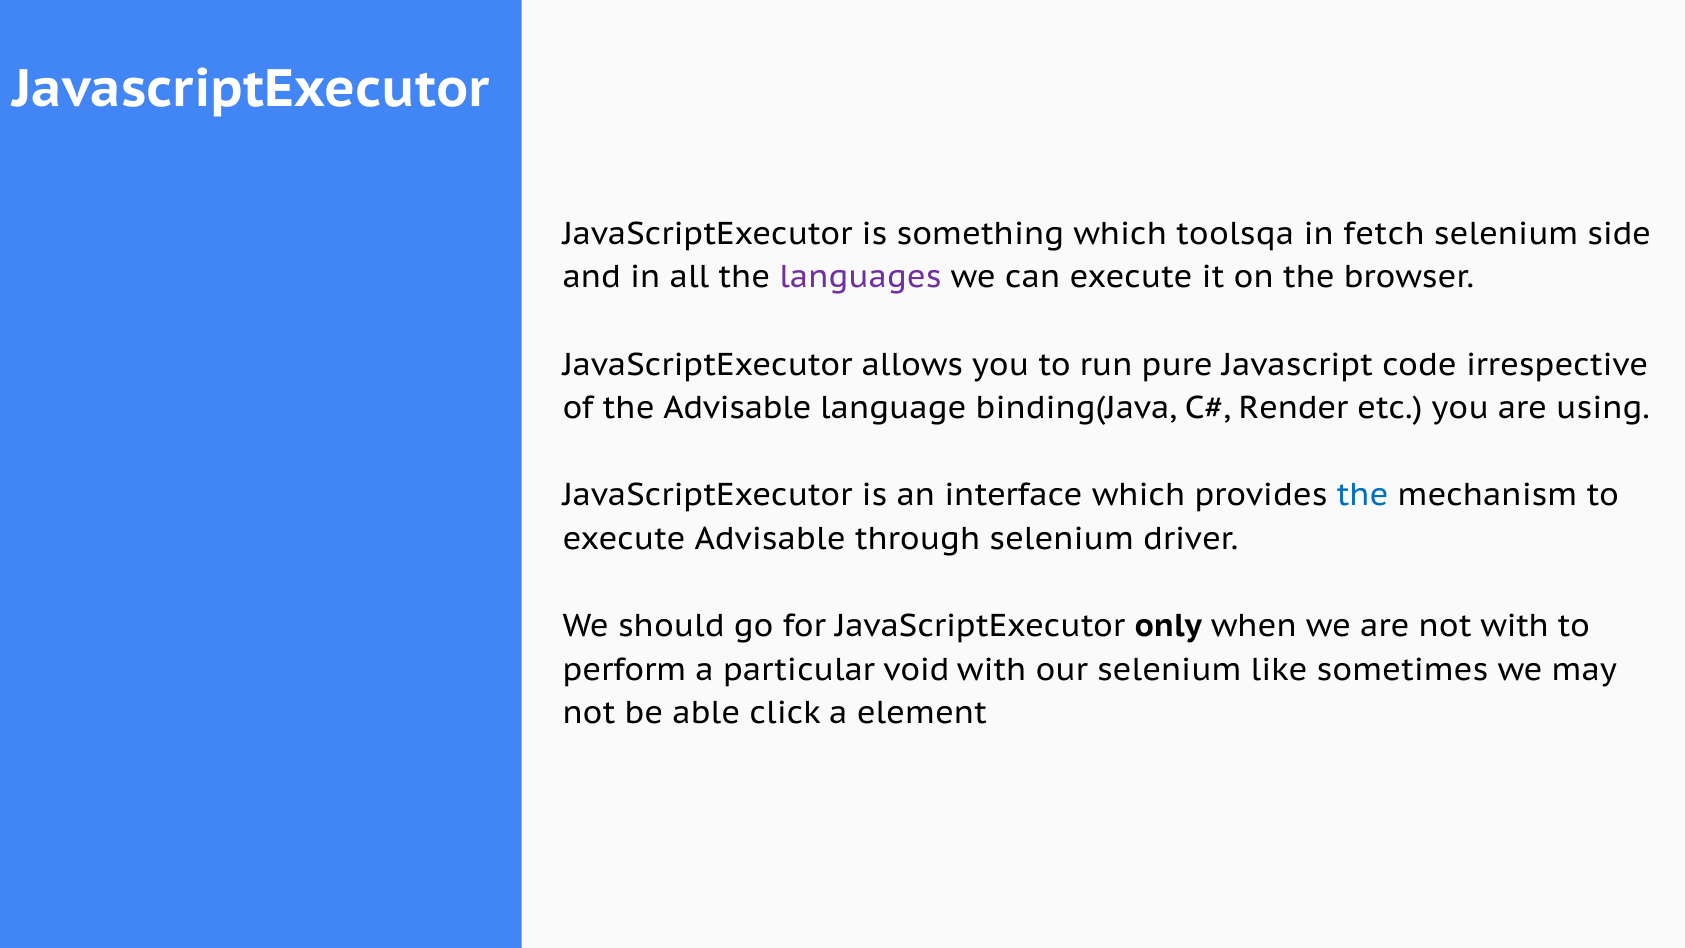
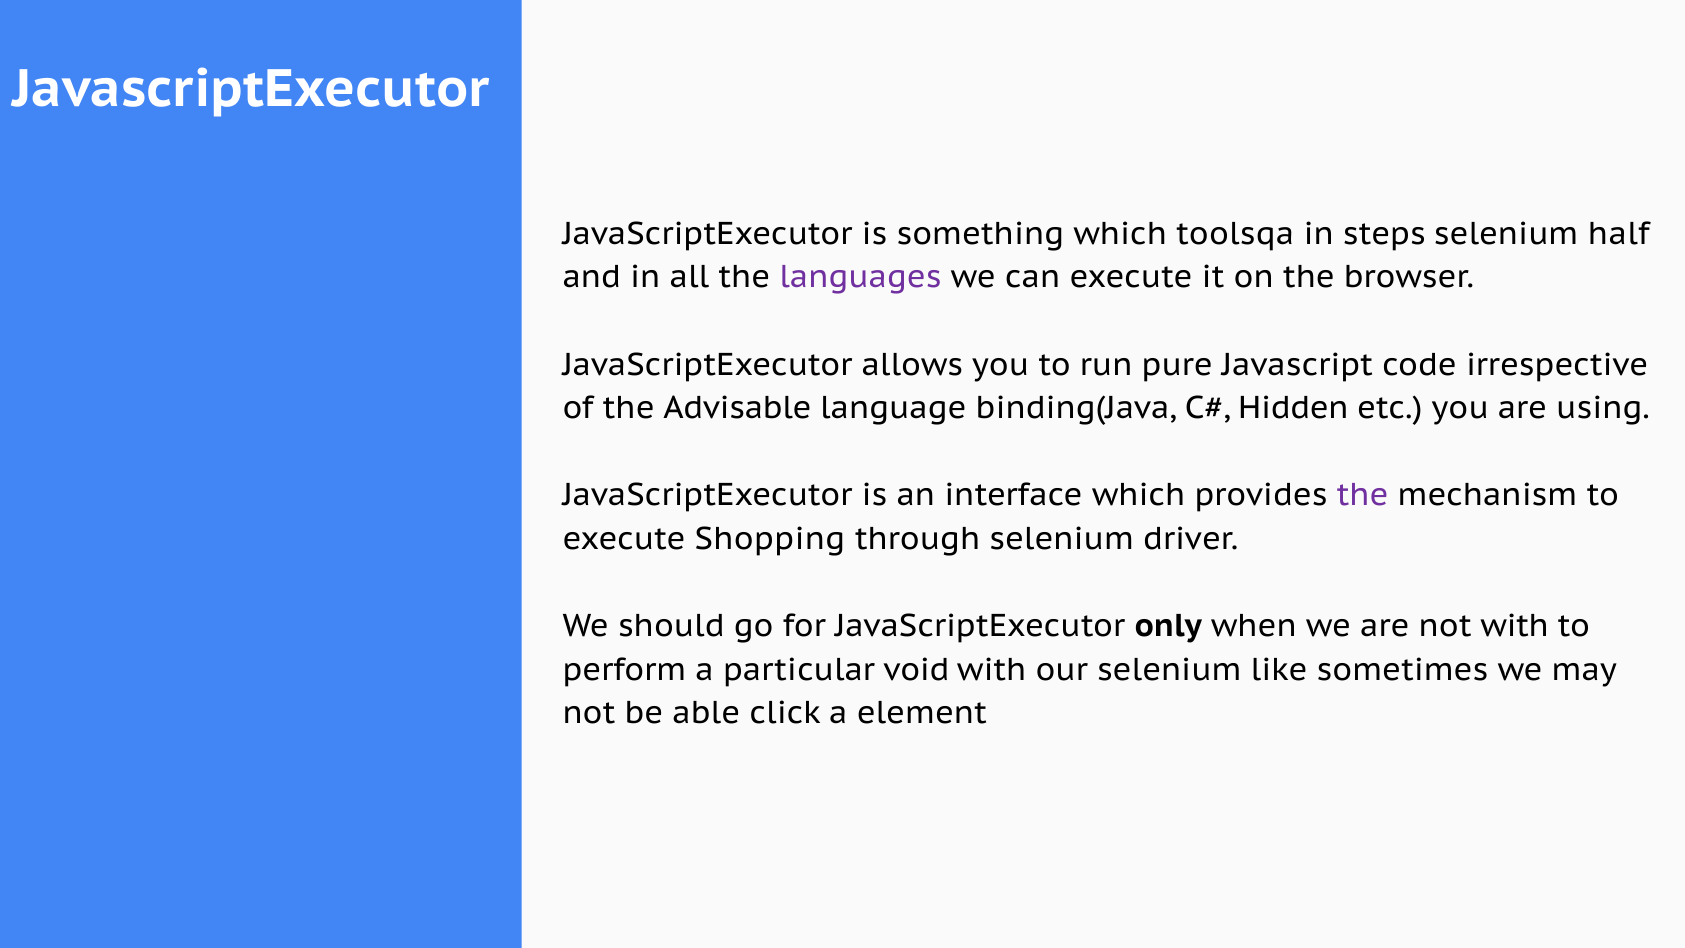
fetch: fetch -> steps (1384, 234)
side: side -> half (1619, 234)
Render: Render -> Hidden (1293, 408)
the colour: blue -> purple (1363, 495)
execute Advisable: Advisable -> Shopping (770, 539)
